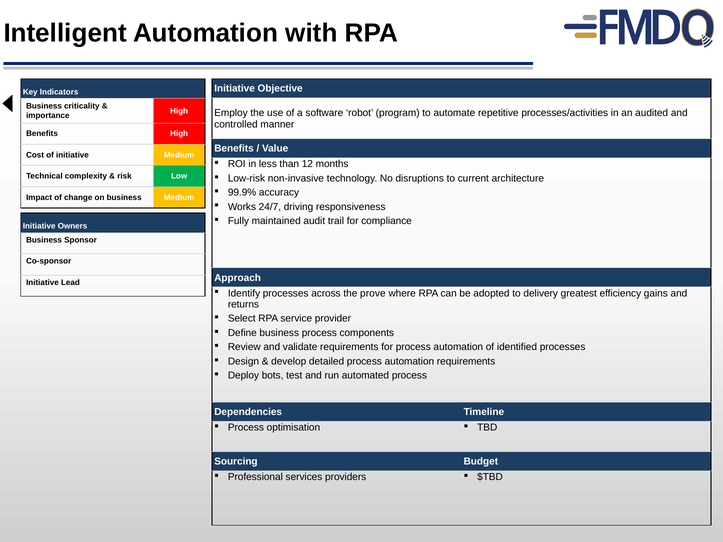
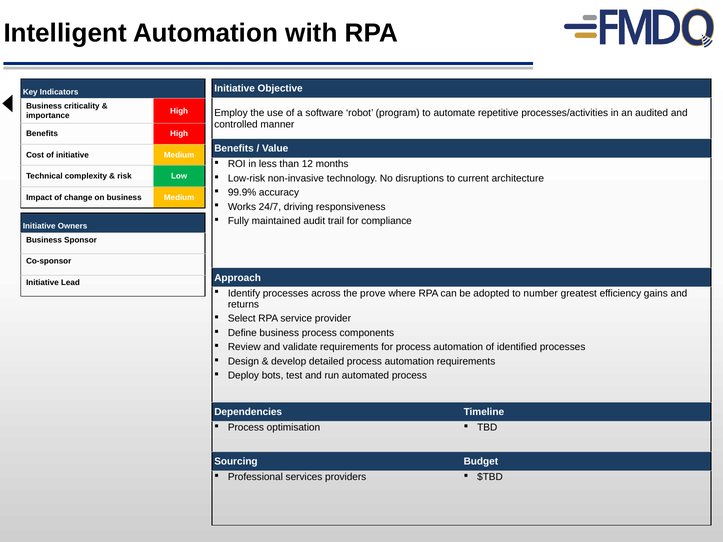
delivery: delivery -> number (541, 293)
